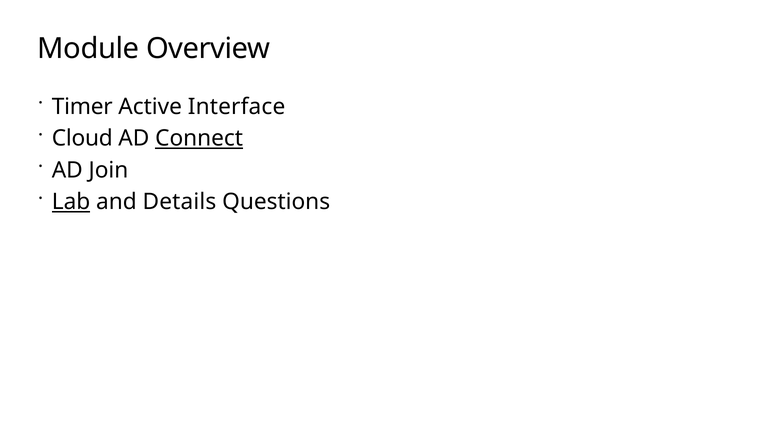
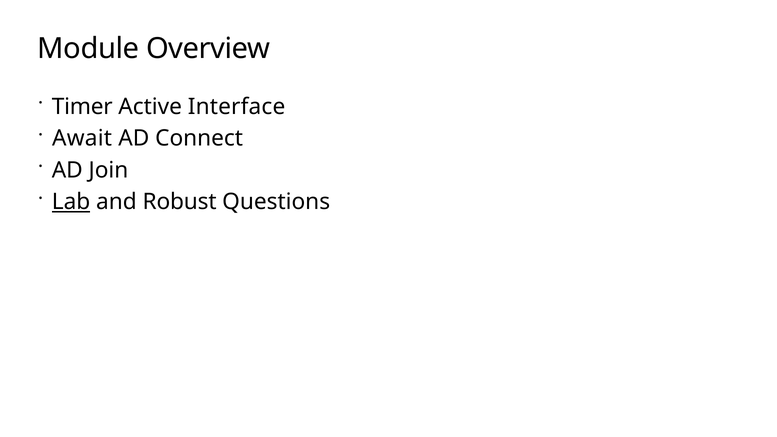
Cloud: Cloud -> Await (82, 138)
Connect underline: present -> none (199, 138)
Details: Details -> Robust (180, 202)
